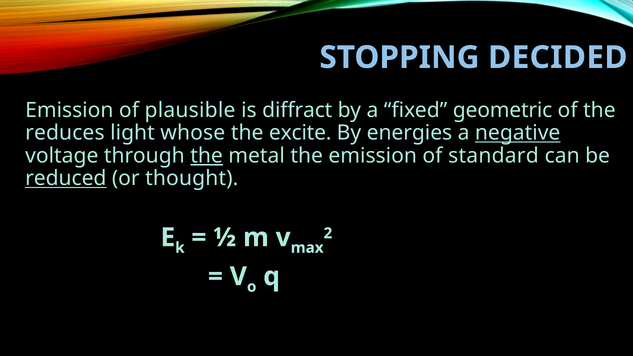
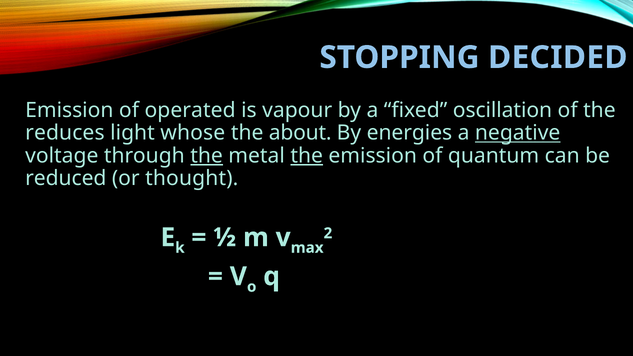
plausible: plausible -> operated (190, 110)
diffract: diffract -> vapour (297, 110)
geometric: geometric -> oscillation (502, 110)
excite: excite -> about (300, 133)
the underline: none -> present (307, 156)
standard: standard -> quantum (494, 156)
reduced underline: present -> none (66, 178)
